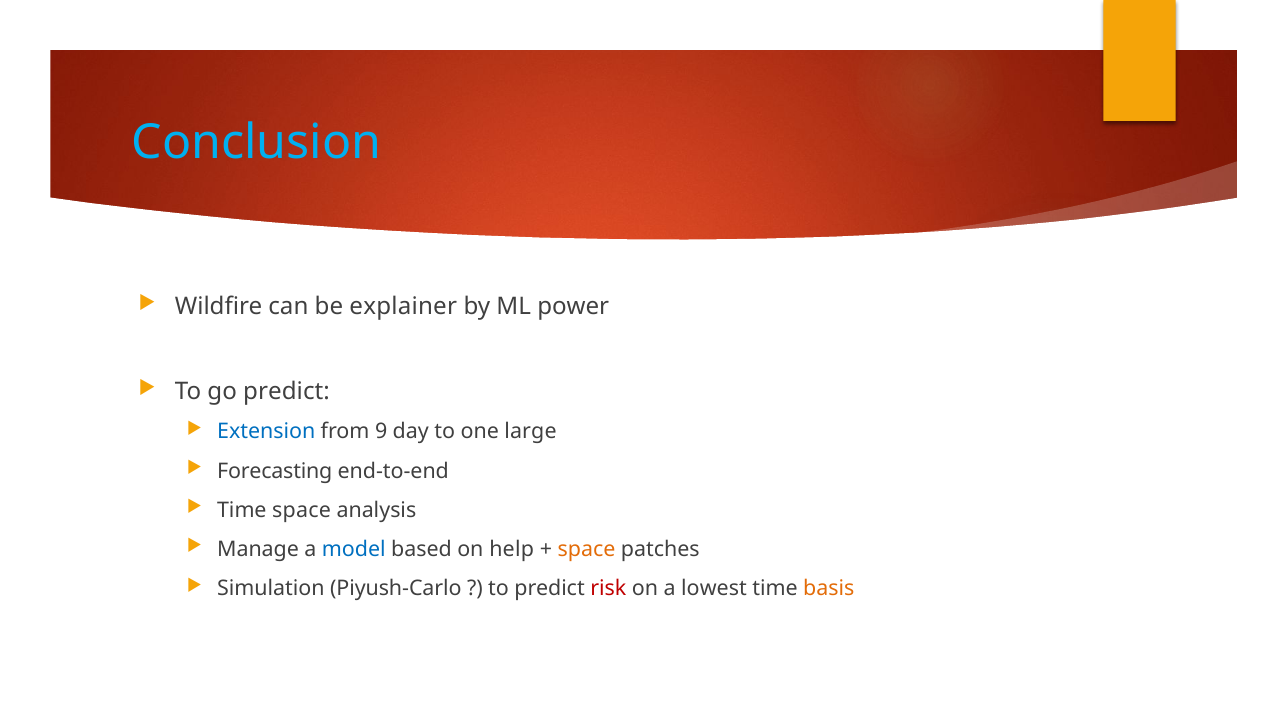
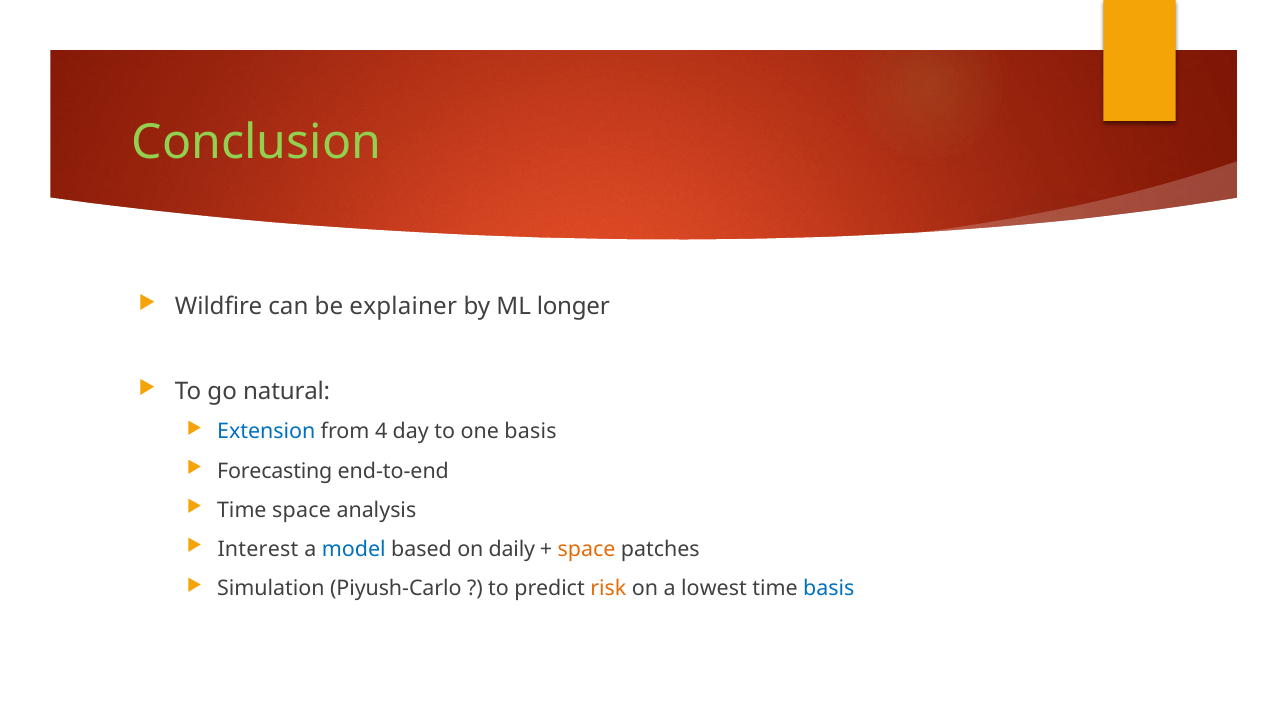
Conclusion colour: light blue -> light green (256, 142)
power: power -> longer (573, 306)
go predict: predict -> natural (287, 391)
9: 9 -> 4 (381, 431)
one large: large -> basis (530, 431)
Manage: Manage -> Interest (258, 549)
help: help -> daily (512, 549)
risk colour: red -> orange (608, 588)
basis colour: orange -> blue (829, 588)
